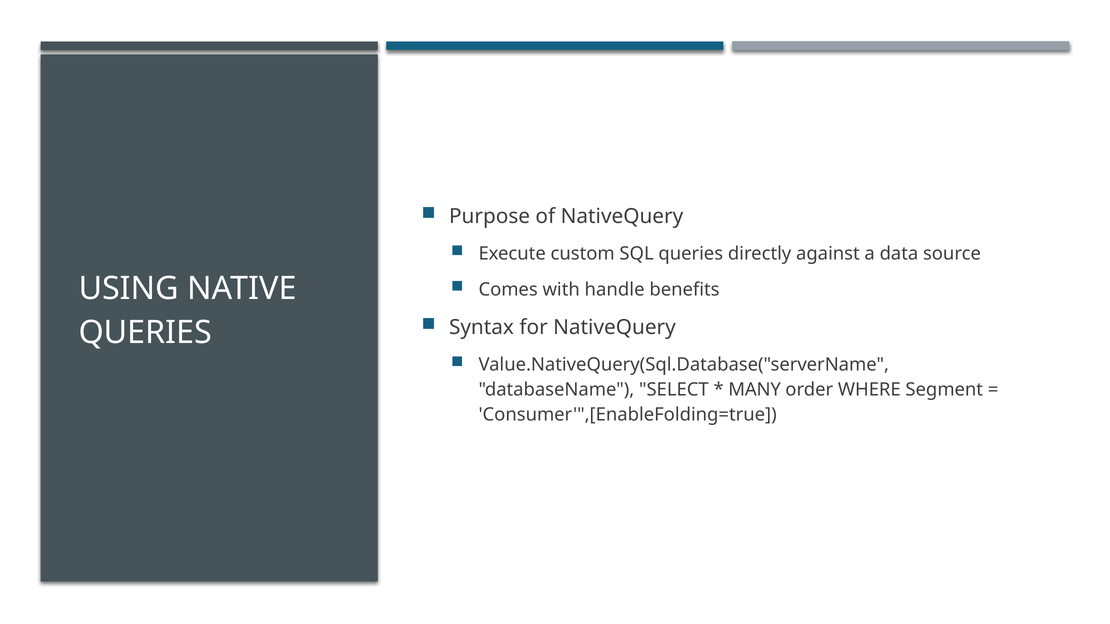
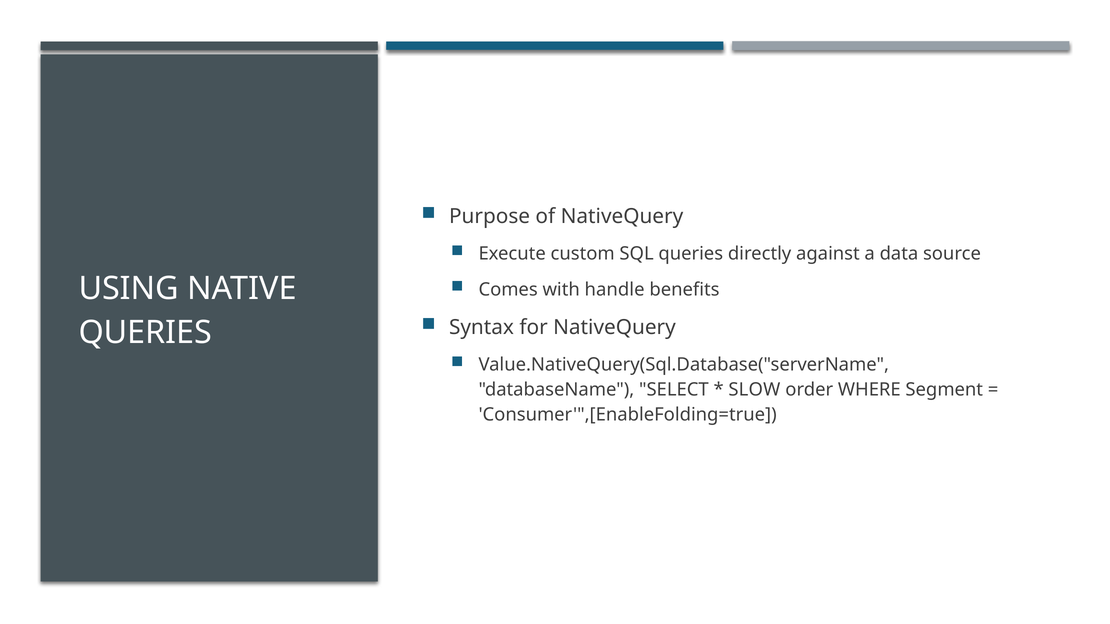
MANY: MANY -> SLOW (754, 390)
